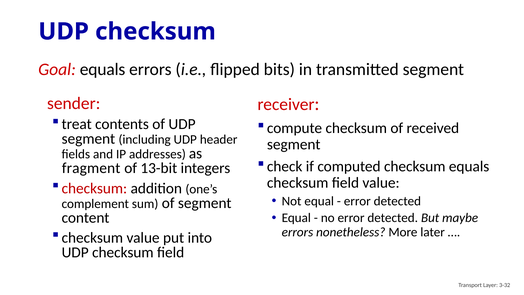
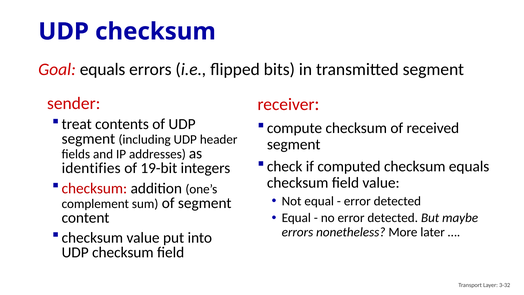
fragment: fragment -> identifies (91, 168)
13-bit: 13-bit -> 19-bit (159, 168)
